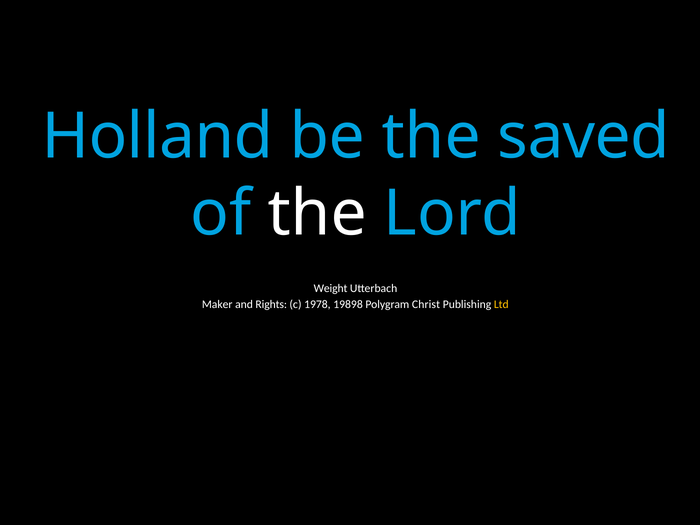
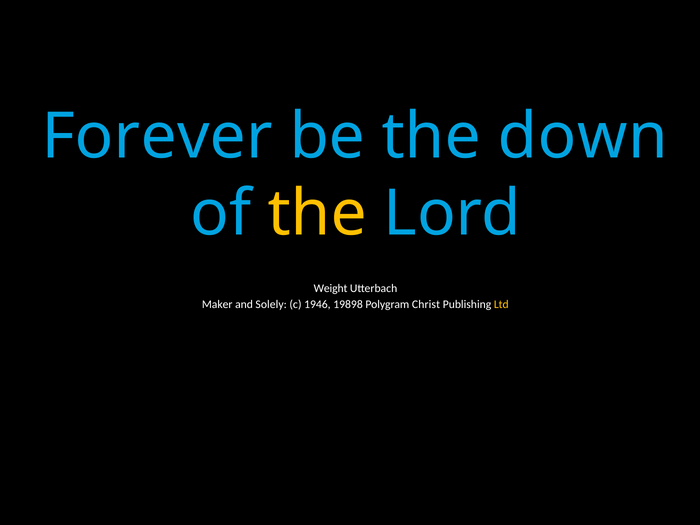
Holland: Holland -> Forever (157, 137)
saved: saved -> down (583, 137)
the colour: white -> yellow (317, 214)
Rights: Rights -> Solely (271, 305)
1978: 1978 -> 1946 (317, 305)
